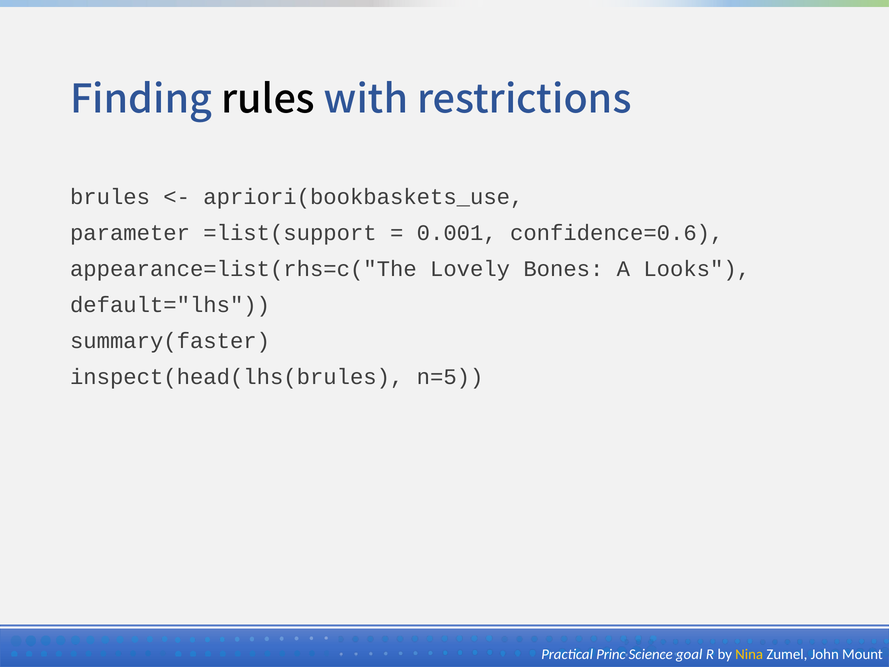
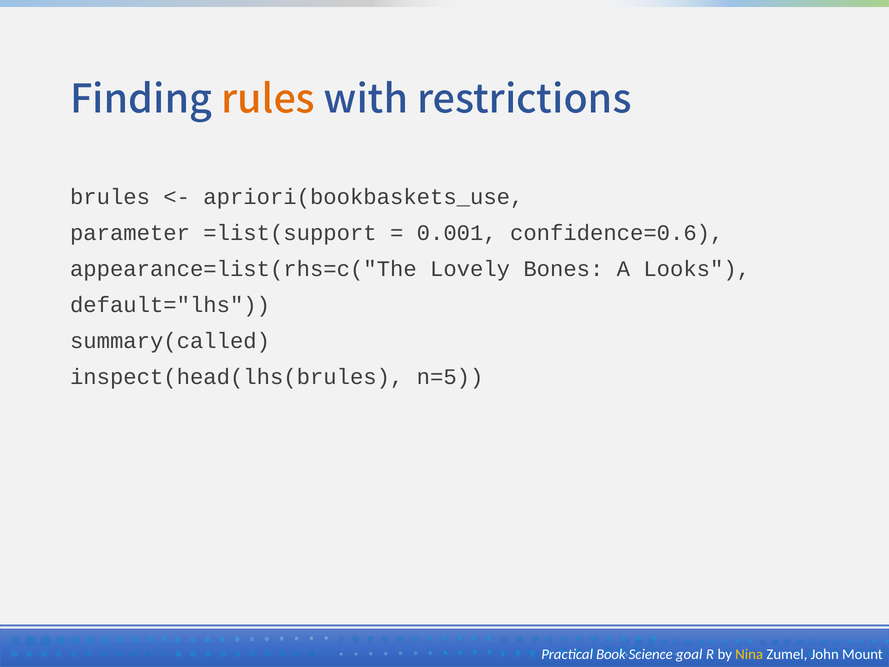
rules colour: black -> orange (268, 100)
summary(faster: summary(faster -> summary(called (170, 341)
Princ: Princ -> Book (611, 654)
